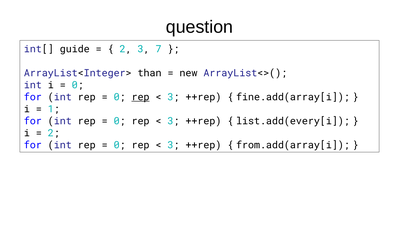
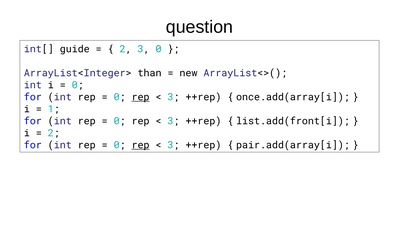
3 7: 7 -> 0 (159, 49)
fine.add(array[i: fine.add(array[i -> once.add(array[i (293, 97)
list.add(every[i: list.add(every[i -> list.add(front[i (293, 121)
rep underline: none -> present (141, 145)
from.add(array[i: from.add(array[i -> pair.add(array[i (293, 145)
